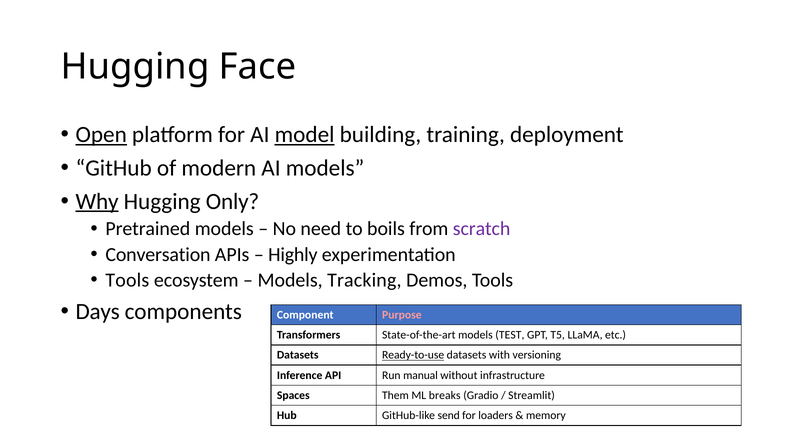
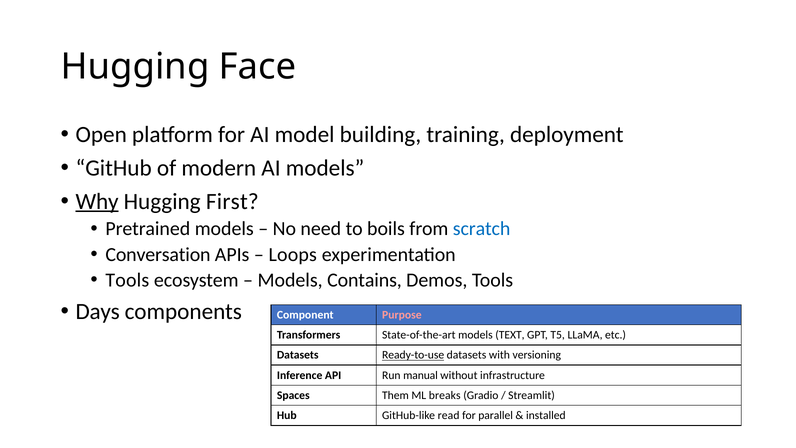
Open underline: present -> none (101, 135)
model underline: present -> none (305, 135)
Only: Only -> First (232, 201)
scratch colour: purple -> blue (482, 229)
Highly: Highly -> Loops (293, 254)
Tracking: Tracking -> Contains (364, 280)
TEST: TEST -> TEXT (510, 335)
send: send -> read (449, 415)
loaders: loaders -> parallel (496, 415)
memory: memory -> installed (546, 415)
